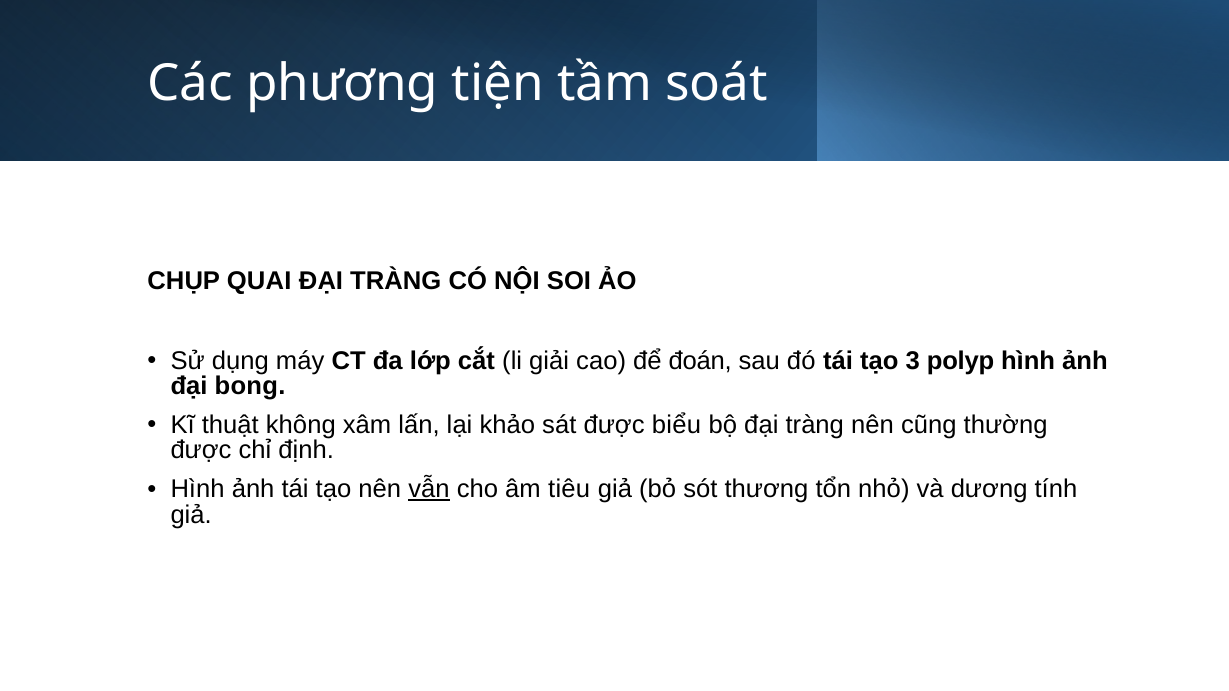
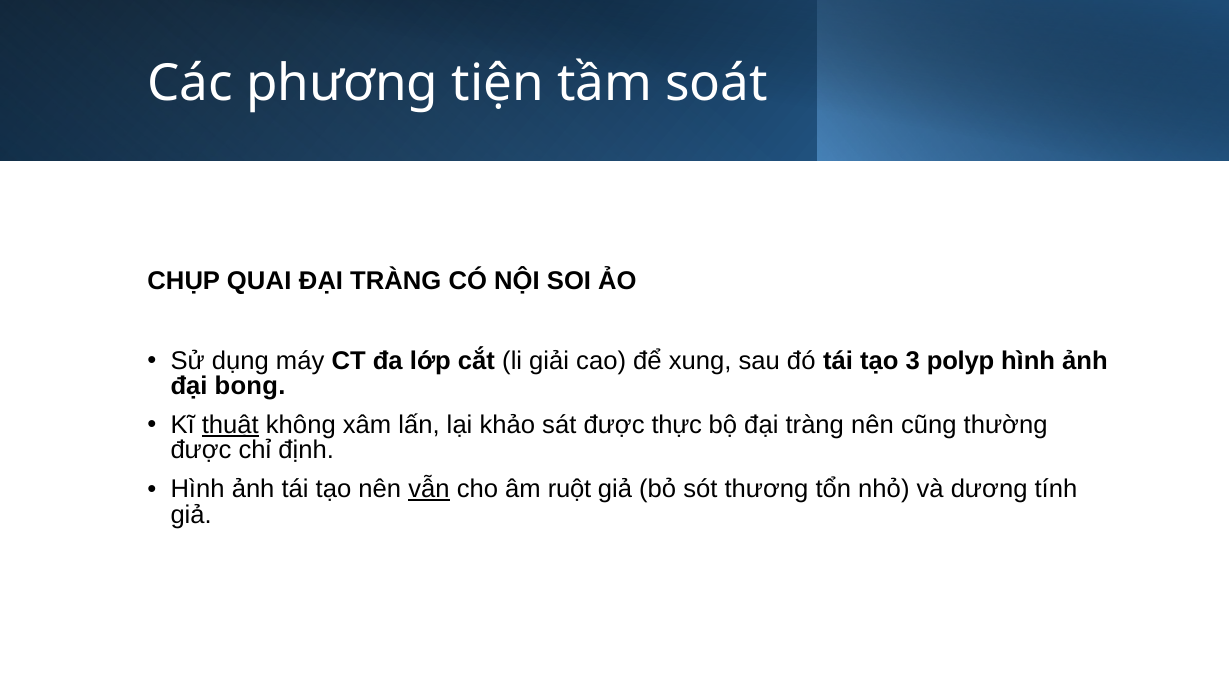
đoán: đoán -> xung (700, 361)
thuật underline: none -> present (230, 425)
biểu: biểu -> thực (677, 425)
tiêu: tiêu -> ruột (569, 489)
